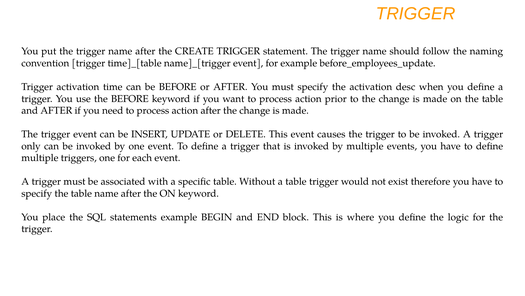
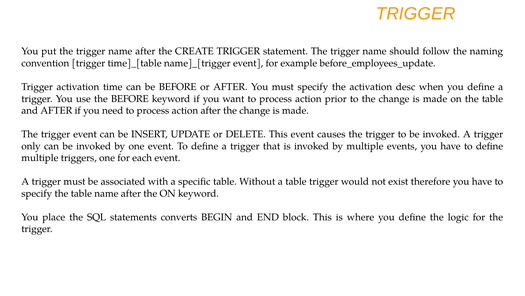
statements example: example -> converts (179, 217)
